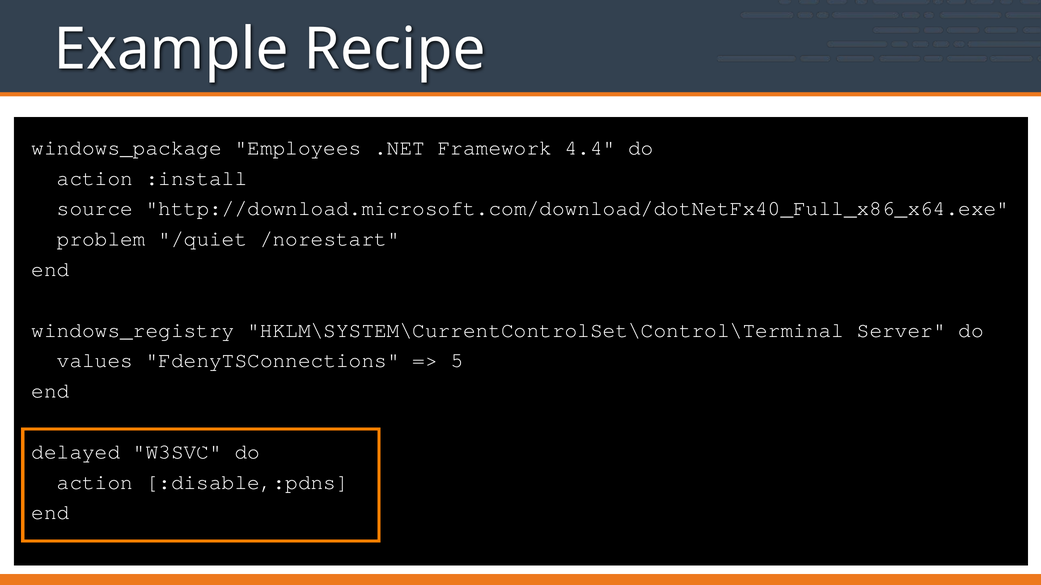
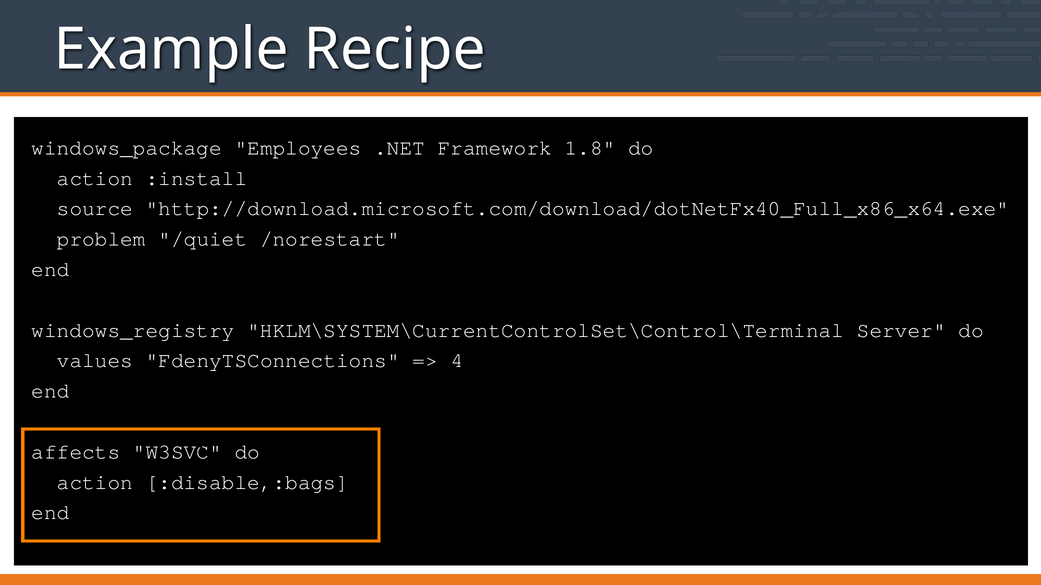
4.4: 4.4 -> 1.8 (590, 148)
5: 5 -> 4 (457, 361)
delayed: delayed -> affects (76, 452)
:disable,:pdns: :disable,:pdns -> :disable,:bags (247, 482)
